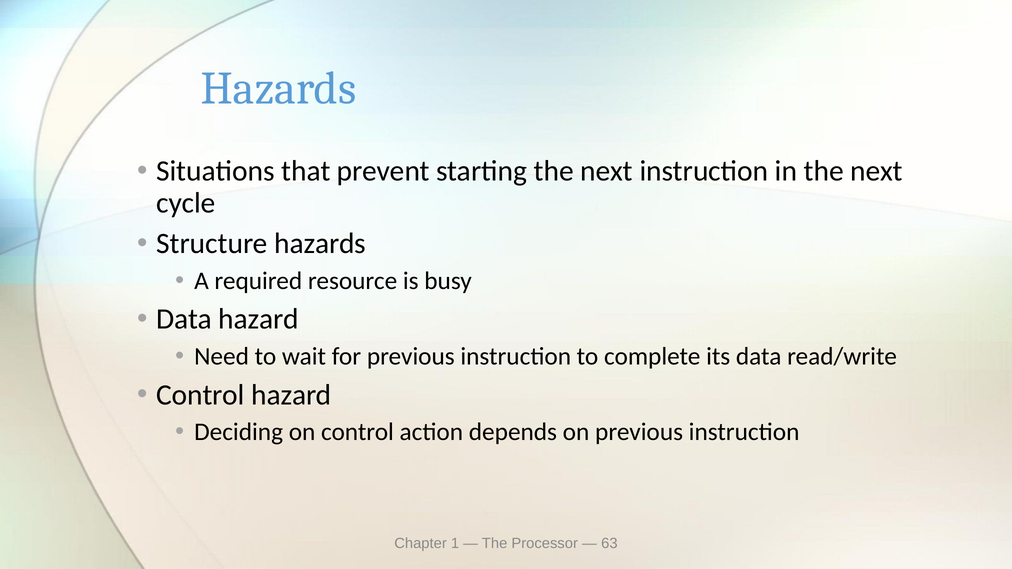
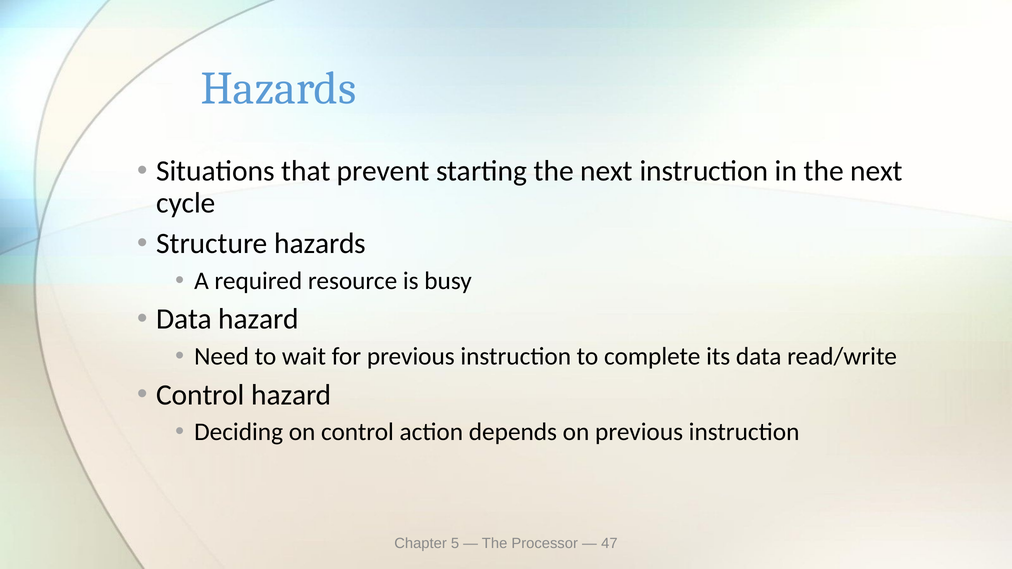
1: 1 -> 5 (455, 544)
63: 63 -> 47 (609, 544)
